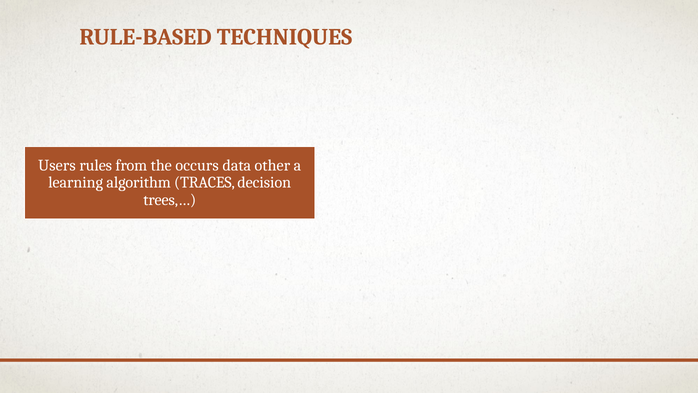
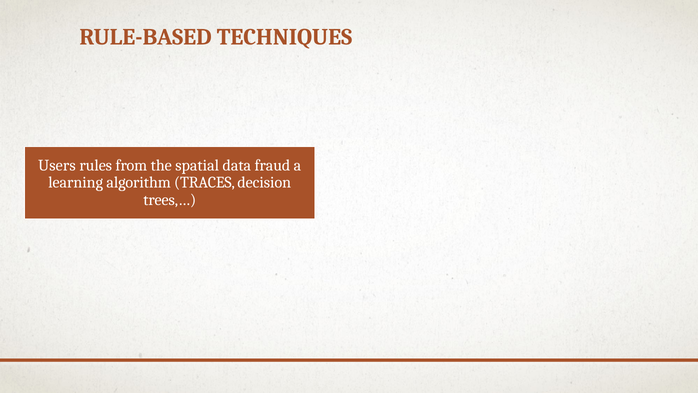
occurs: occurs -> spatial (197, 165)
other: other -> fraud (272, 165)
